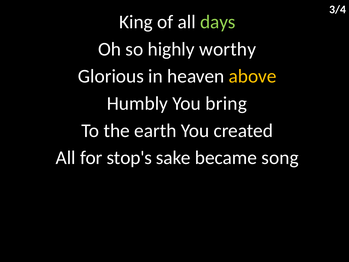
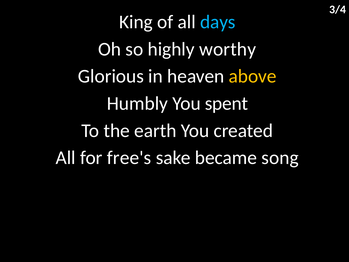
days colour: light green -> light blue (218, 22)
bring: bring -> spent (226, 103)
stop's: stop's -> free's (129, 158)
